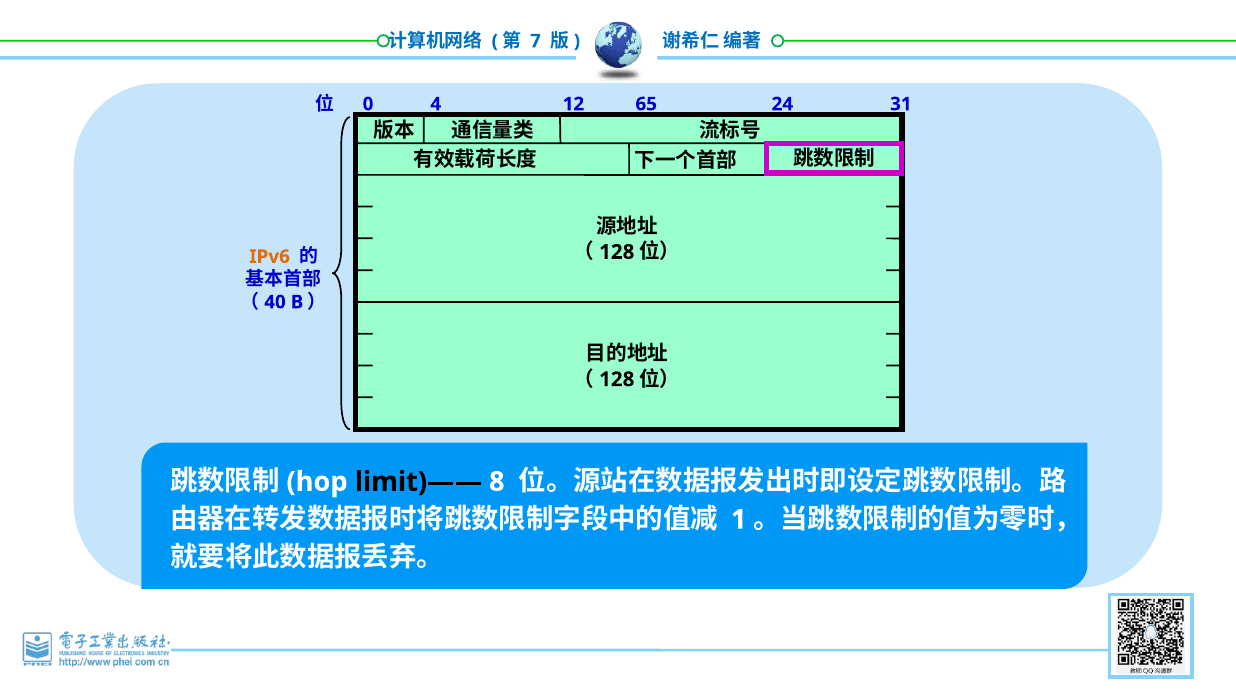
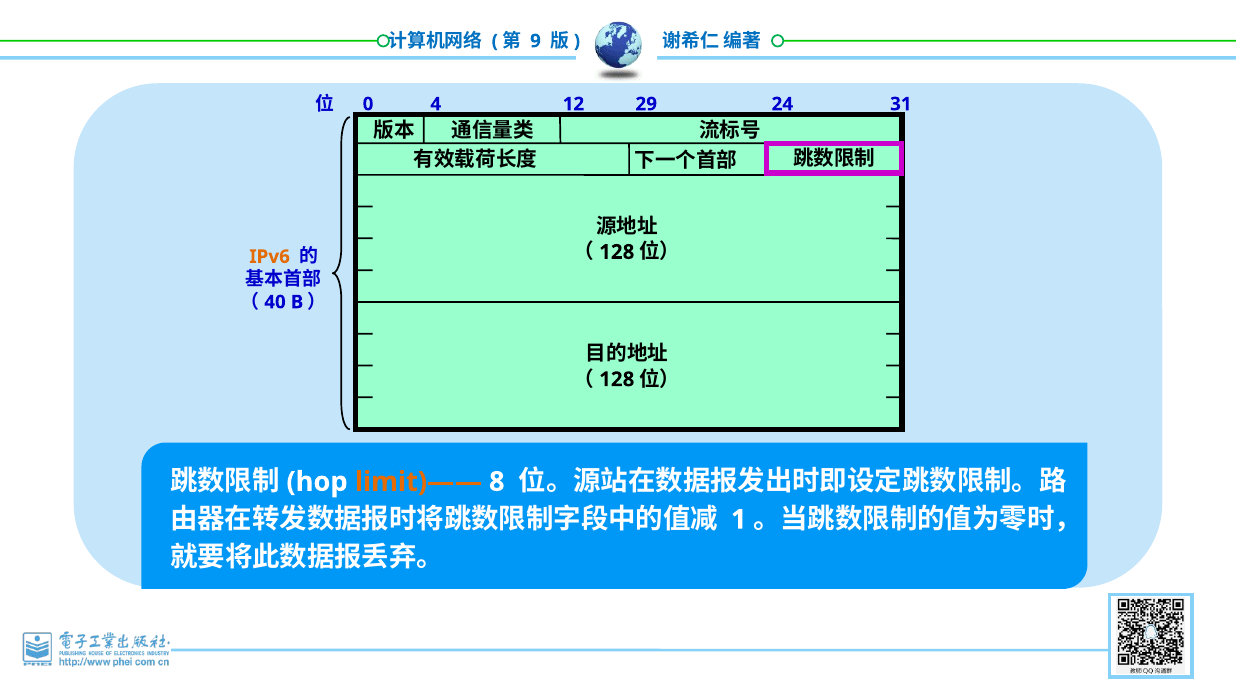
7: 7 -> 9 (535, 41)
65: 65 -> 29 (646, 104)
limit)—— colour: black -> orange (418, 481)
